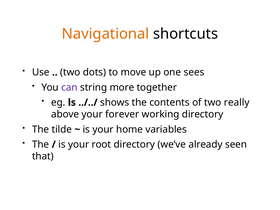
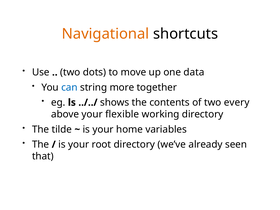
sees: sees -> data (194, 72)
can colour: purple -> blue (69, 87)
really: really -> every (237, 102)
forever: forever -> flexible (122, 114)
